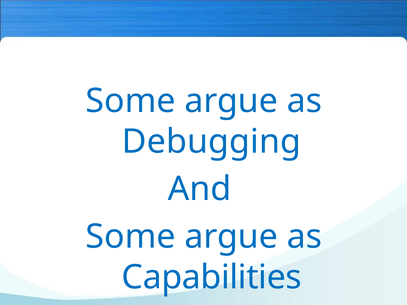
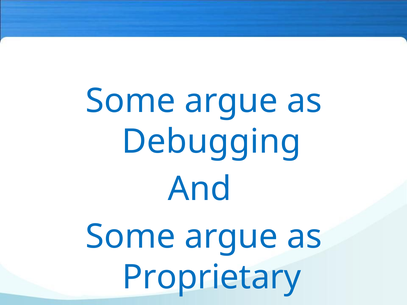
Capabilities: Capabilities -> Proprietary (212, 277)
